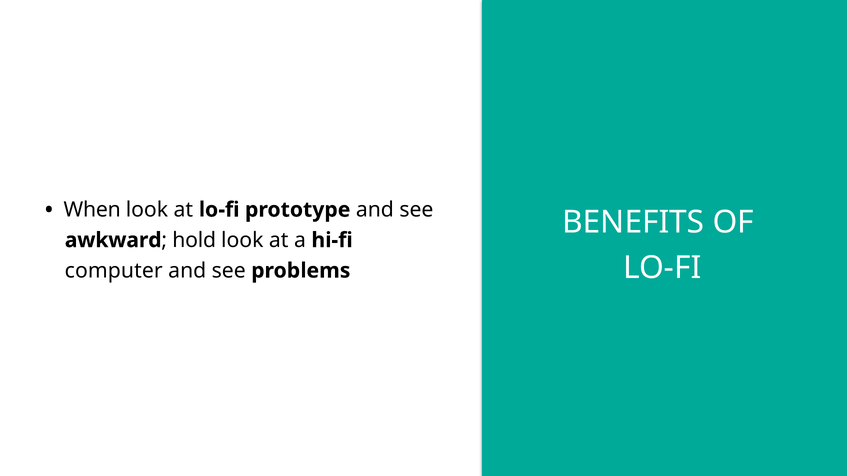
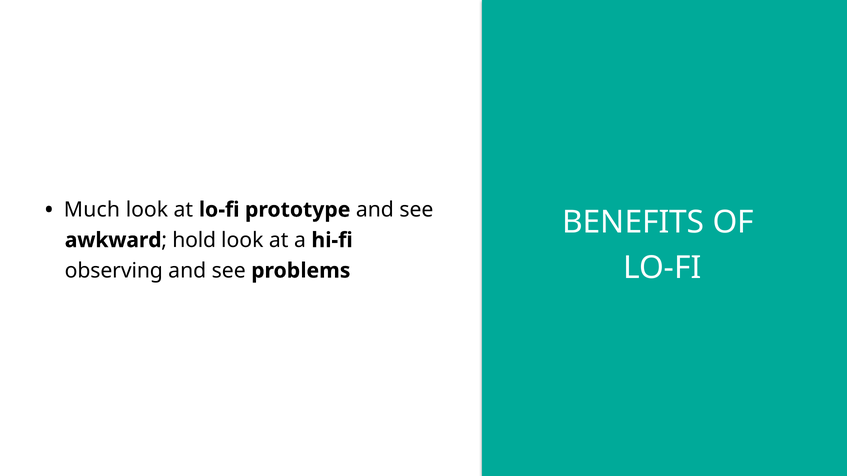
When: When -> Much (92, 210)
computer: computer -> observing (114, 271)
